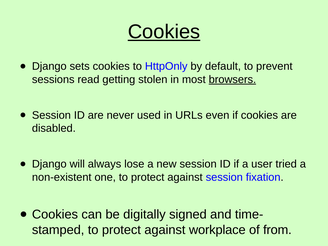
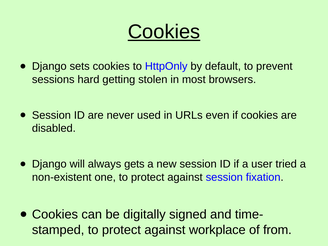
read: read -> hard (88, 79)
browsers underline: present -> none (232, 79)
lose: lose -> gets (134, 164)
